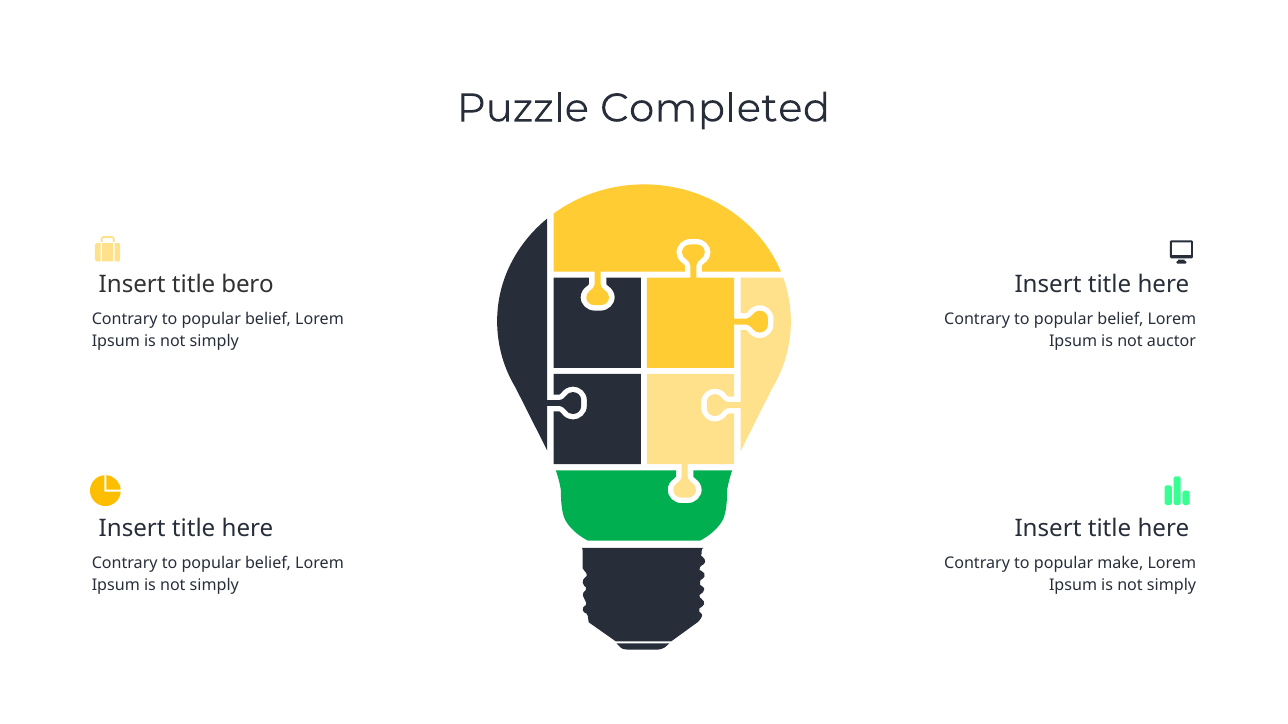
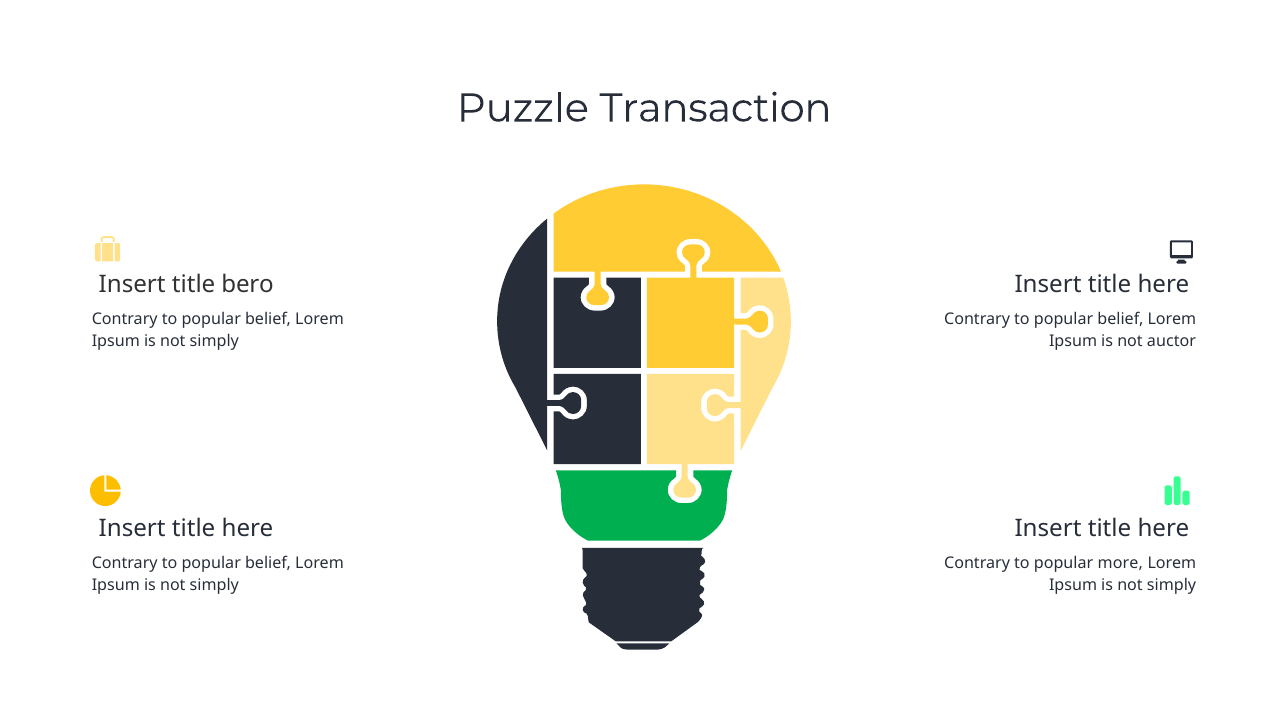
Completed: Completed -> Transaction (716, 108)
make: make -> more (1120, 564)
